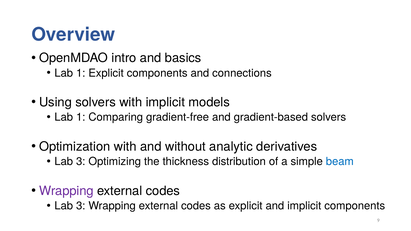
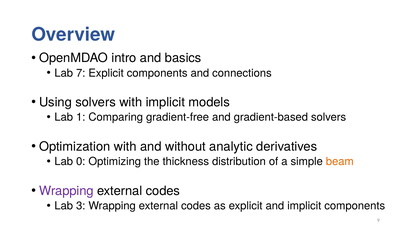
1: 1 -> 7 (81, 73)
3: 3 -> 0 (81, 162)
beam colour: blue -> orange (340, 162)
